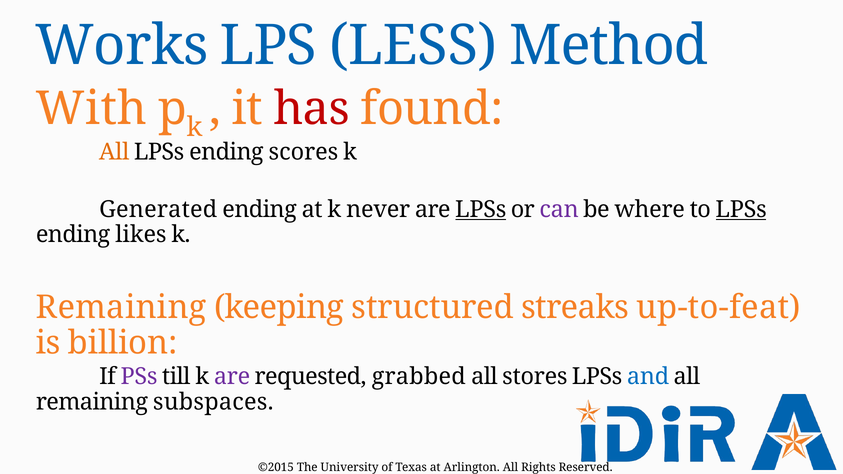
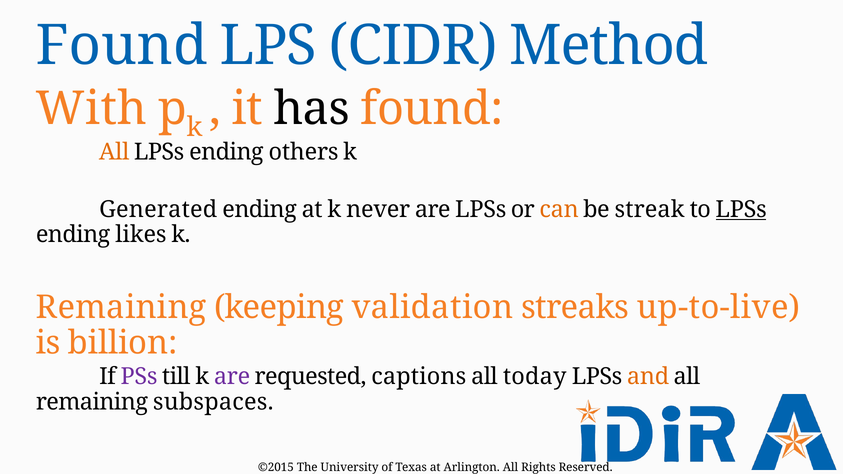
Works: Works -> Found (122, 46)
LESS: LESS -> CIDR (413, 46)
has colour: red -> black (312, 109)
scores: scores -> others (304, 152)
LPSs underline: present -> none (481, 210)
can colour: purple -> orange (559, 210)
where: where -> streak (650, 210)
structured: structured -> validation (432, 308)
up-to-feat: up-to-feat -> up-to-live (719, 308)
grabbed: grabbed -> captions (419, 377)
stores: stores -> today (535, 377)
and colour: blue -> orange (648, 377)
